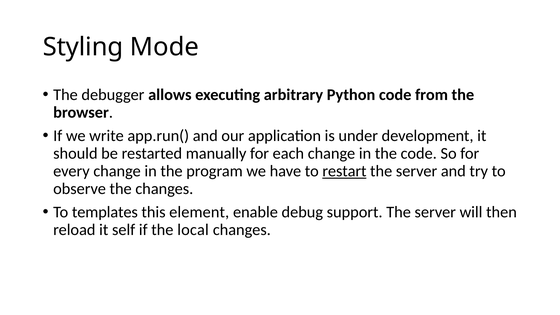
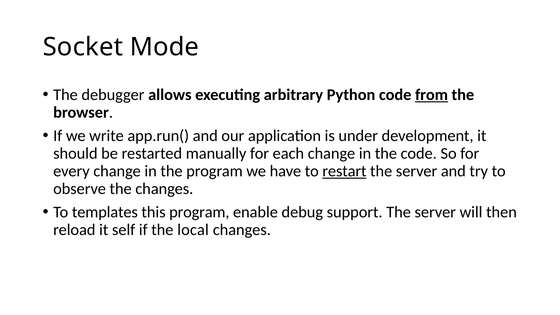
Styling: Styling -> Socket (83, 47)
from underline: none -> present (432, 95)
this element: element -> program (199, 212)
